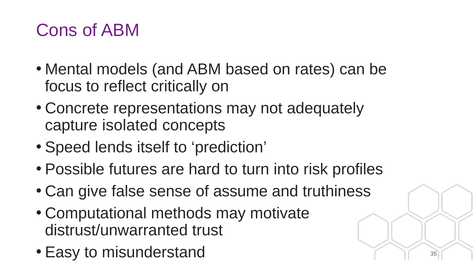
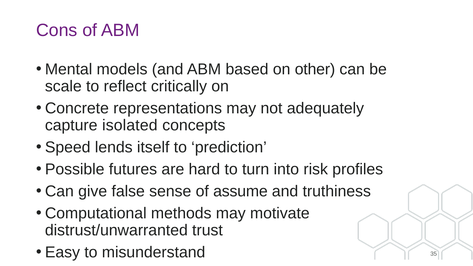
rates: rates -> other (315, 69)
focus: focus -> scale (63, 86)
